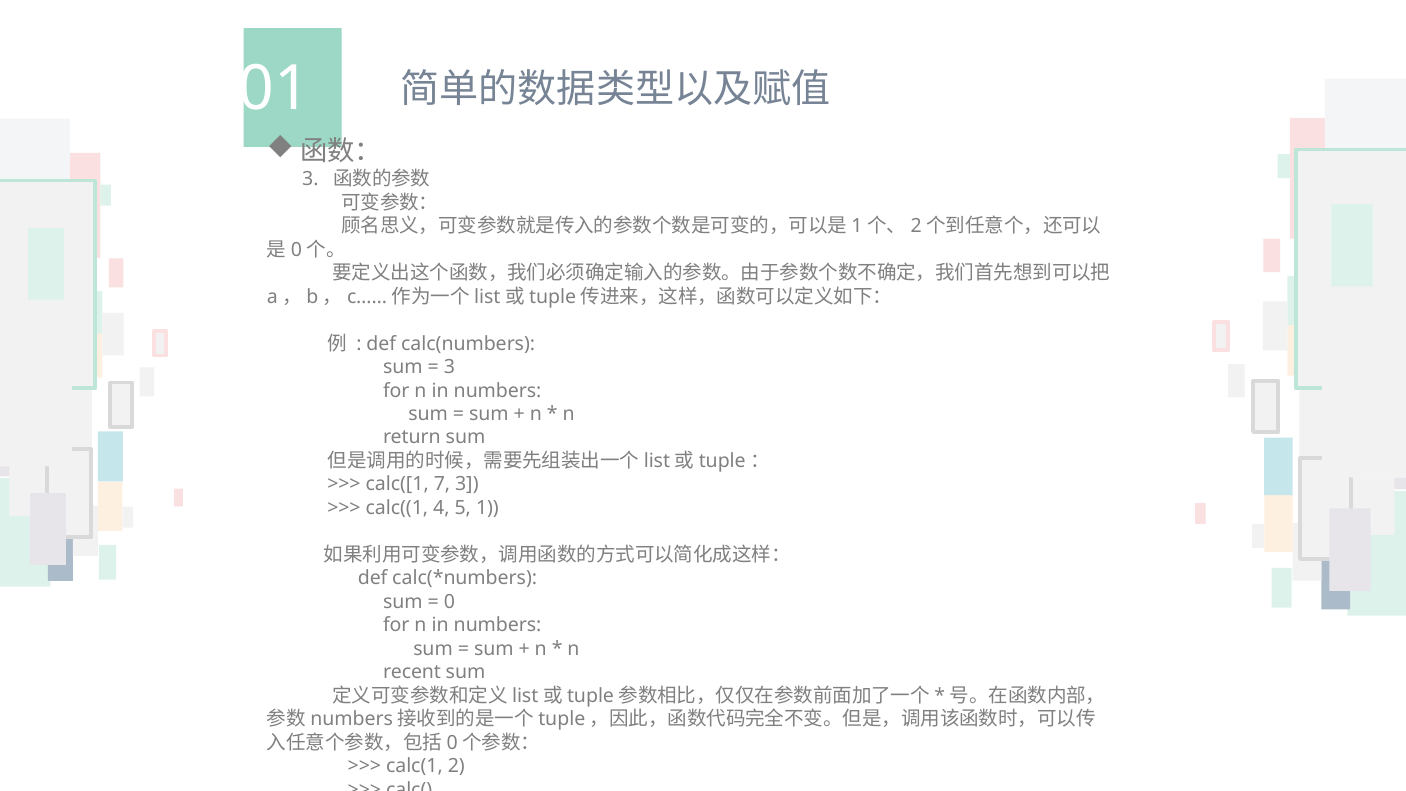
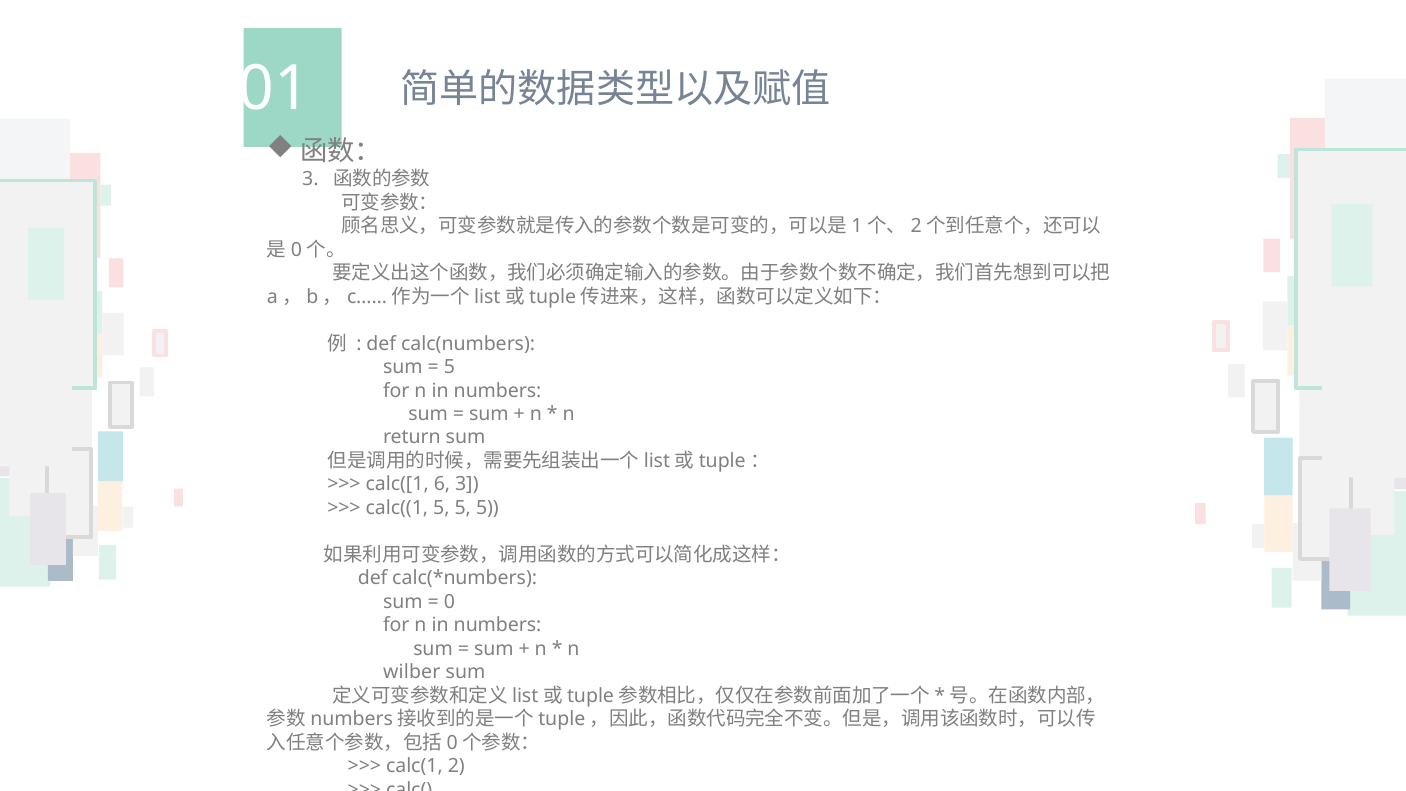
3: 3 -> 5 (449, 367)
7: 7 -> 6 (442, 484)
calc((1 4: 4 -> 5 (441, 508)
1: 1 -> 5 (487, 508)
recent: recent -> wilber (412, 672)
